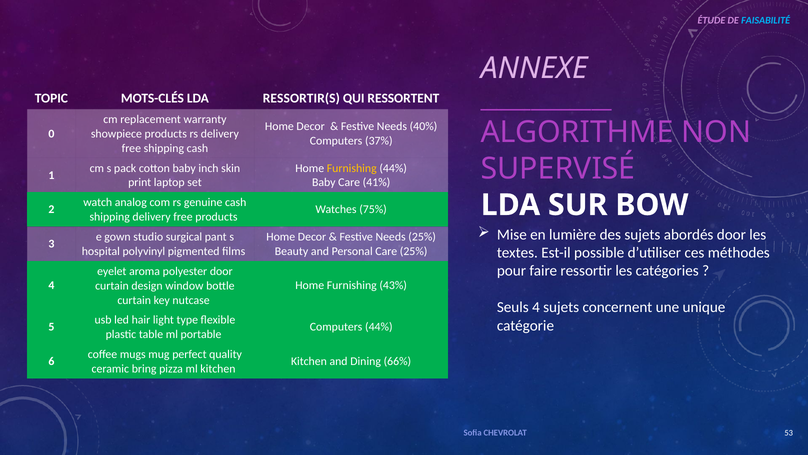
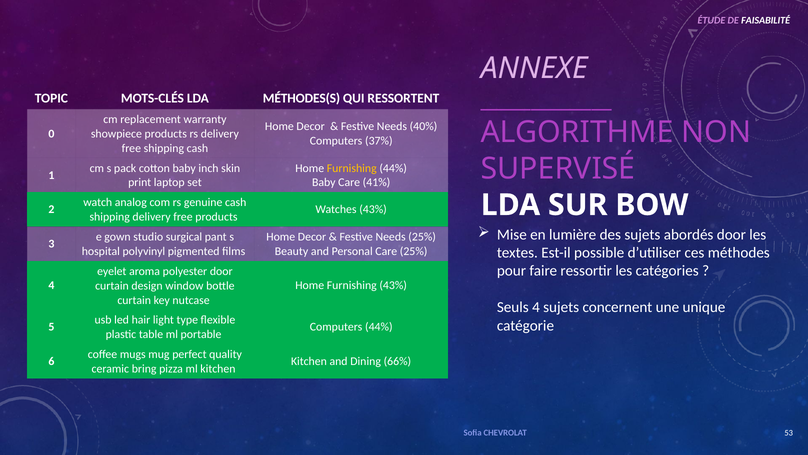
FAISABILITÉ colour: light blue -> white (766, 20)
RESSORTIR(S: RESSORTIR(S -> MÉTHODES(S (301, 98)
Watches 75%: 75% -> 43% (373, 209)
